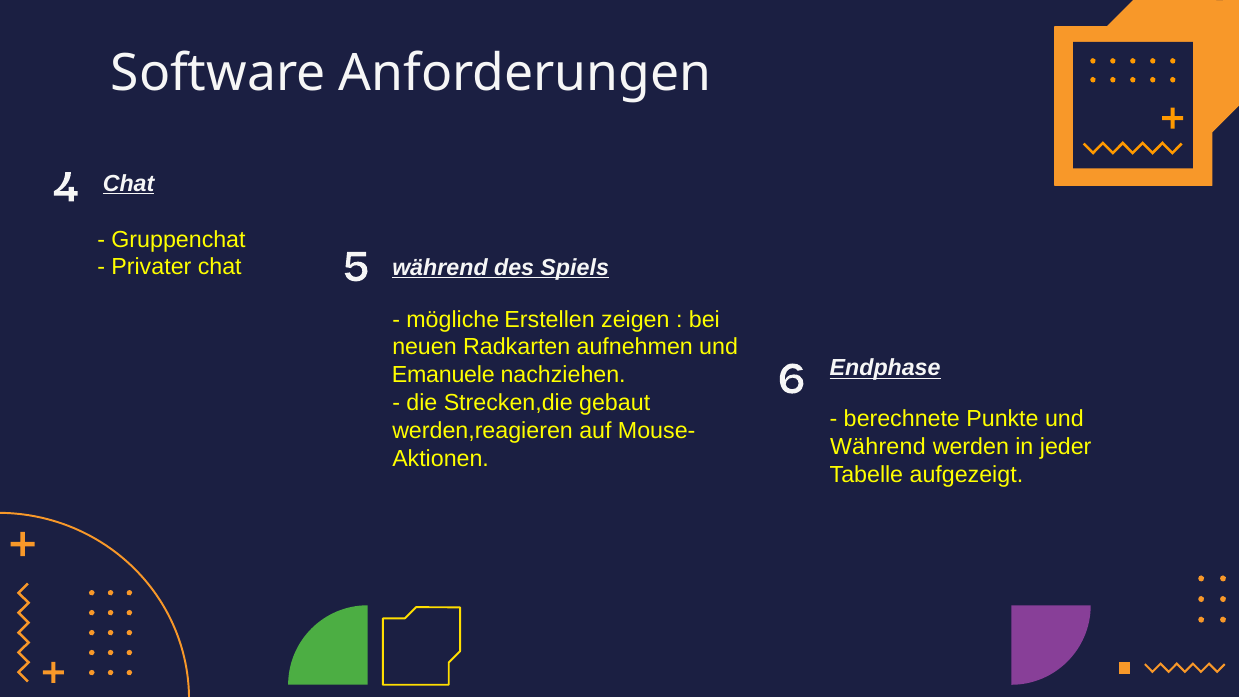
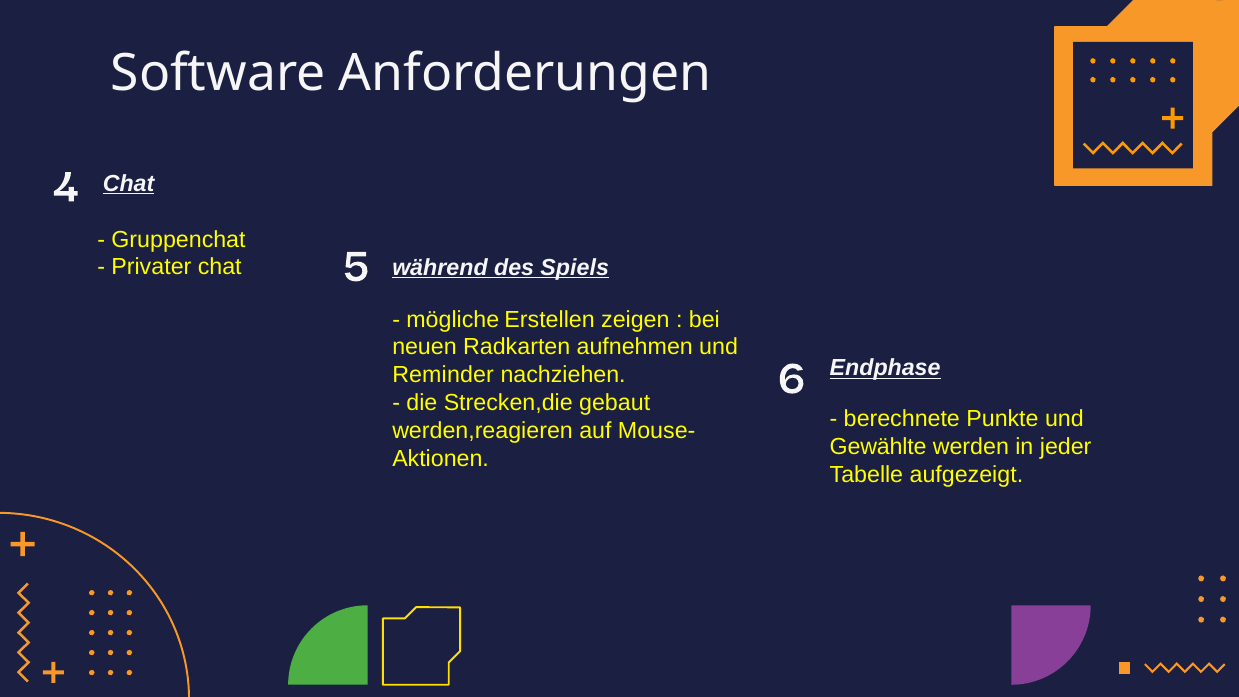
Emanuele: Emanuele -> Reminder (443, 375)
Während: Während -> Gewählte (878, 447)
